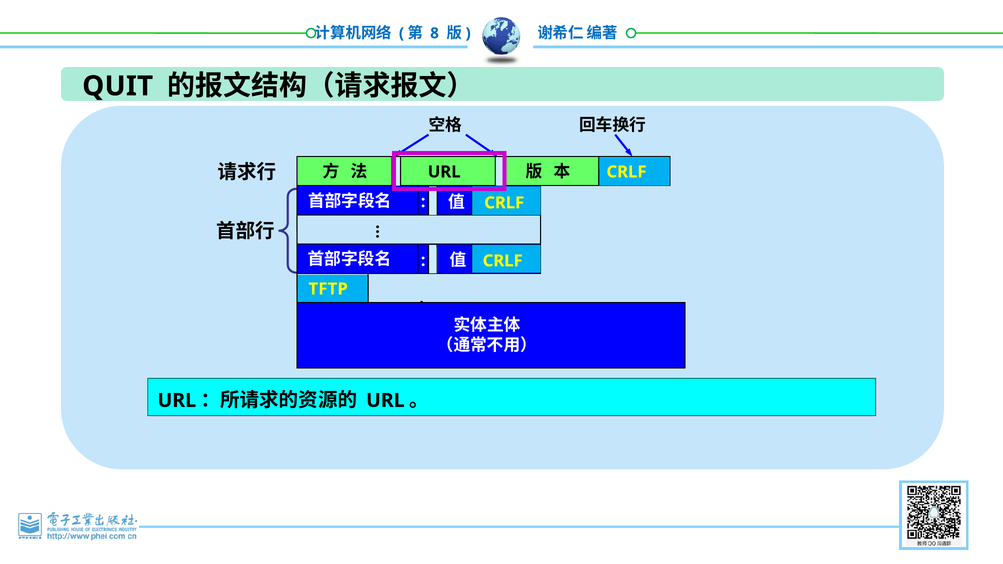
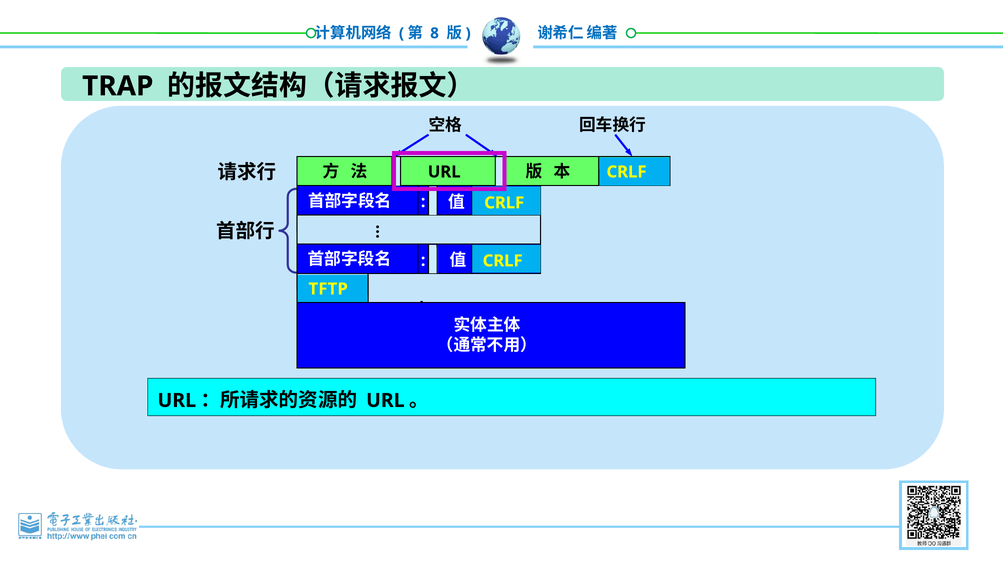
QUIT: QUIT -> TRAP (118, 86)
